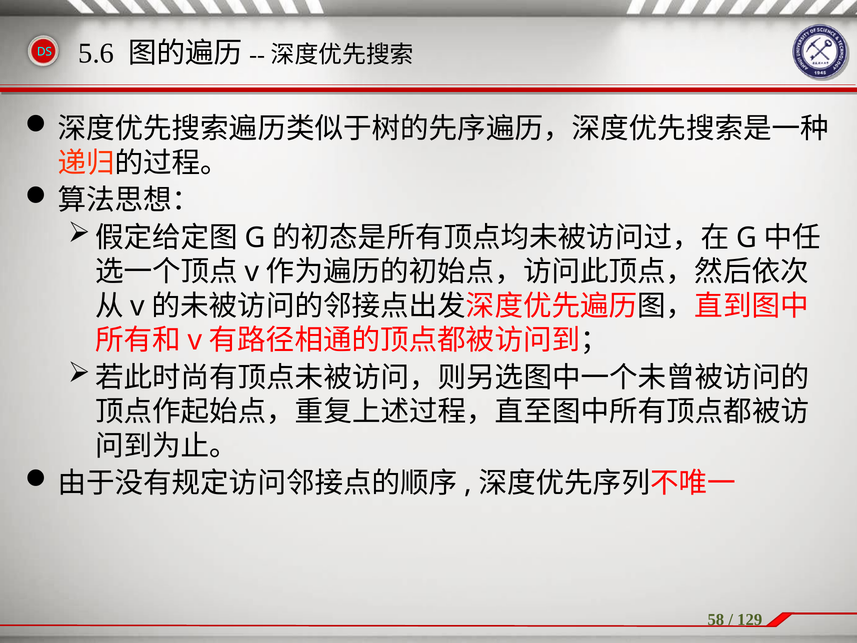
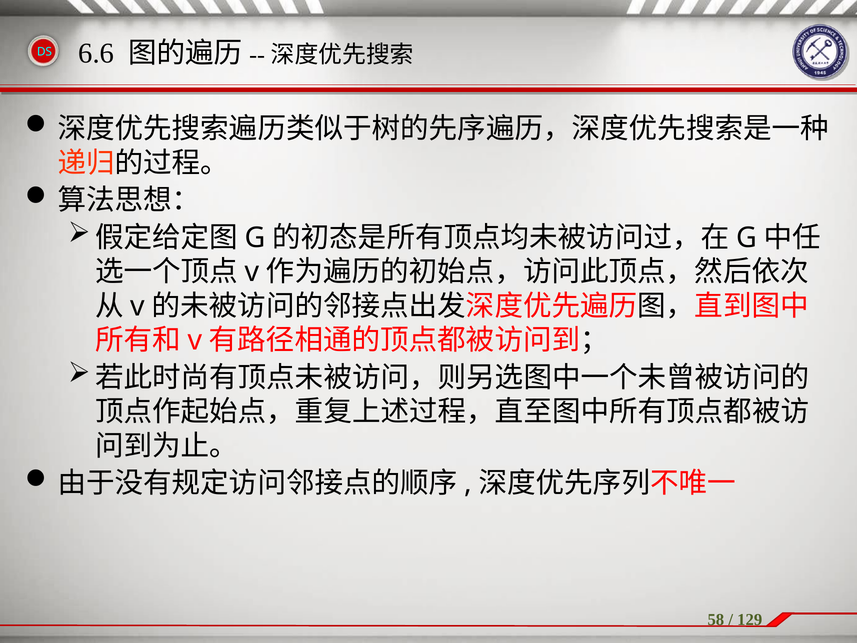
5.6: 5.6 -> 6.6 (96, 53)
